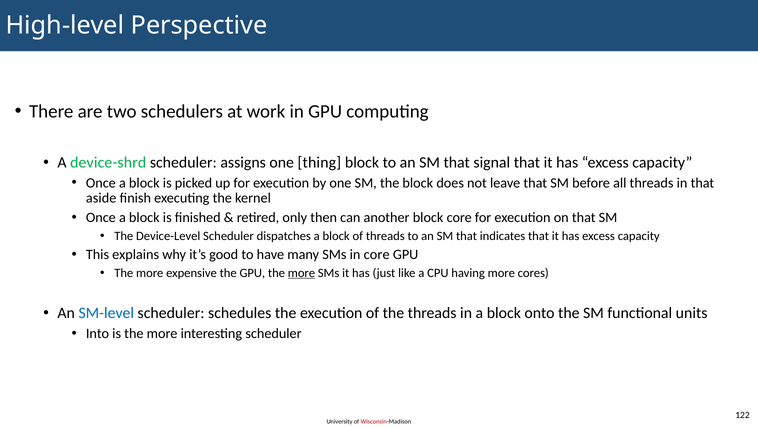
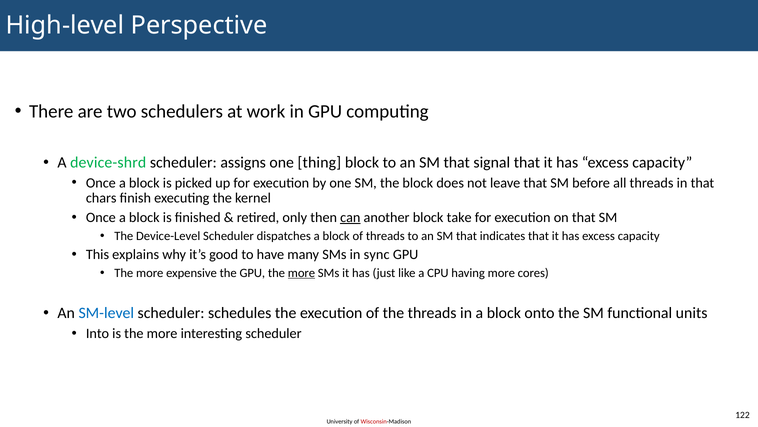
aside: aside -> chars (101, 198)
can underline: none -> present (350, 217)
block core: core -> take (459, 217)
in core: core -> sync (377, 254)
